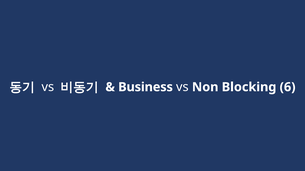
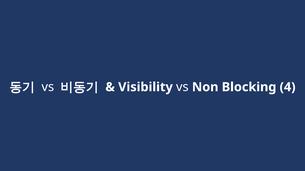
Business: Business -> Visibility (145, 87)
6: 6 -> 4 (288, 87)
